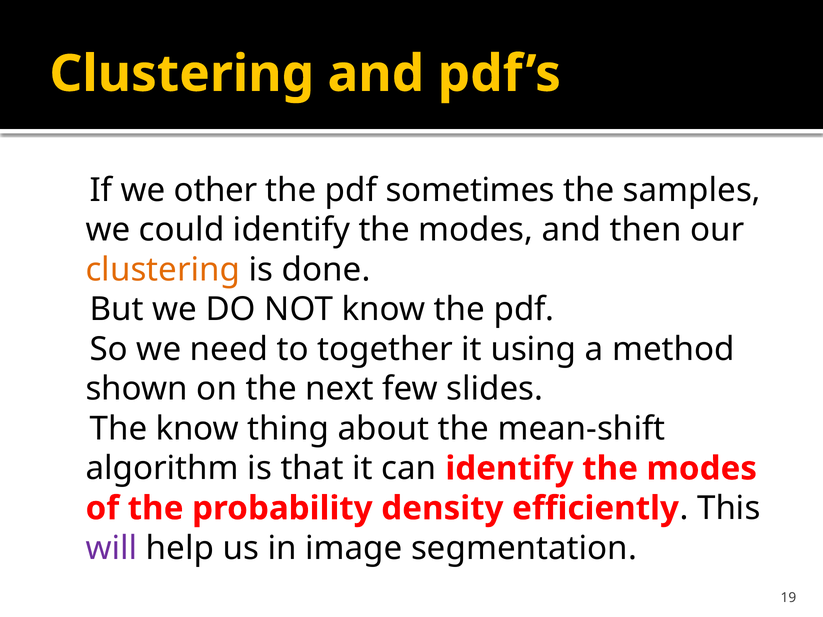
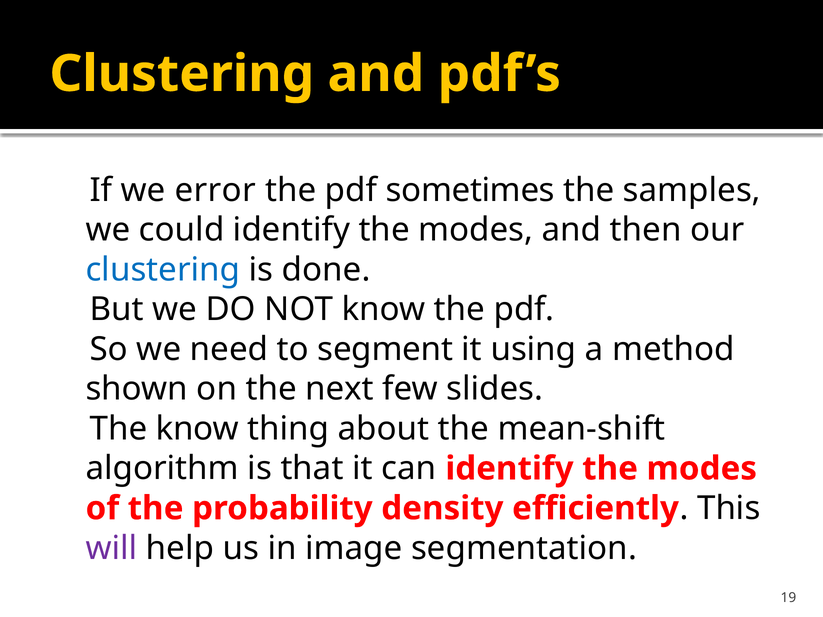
other: other -> error (215, 190)
clustering colour: orange -> blue (163, 270)
together: together -> segment (385, 349)
